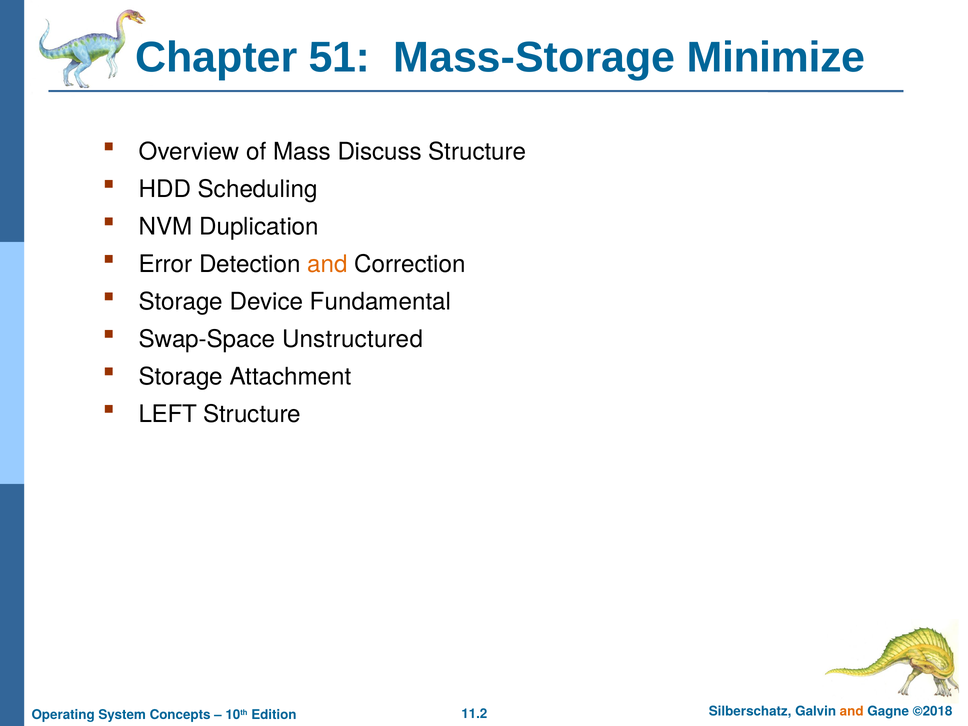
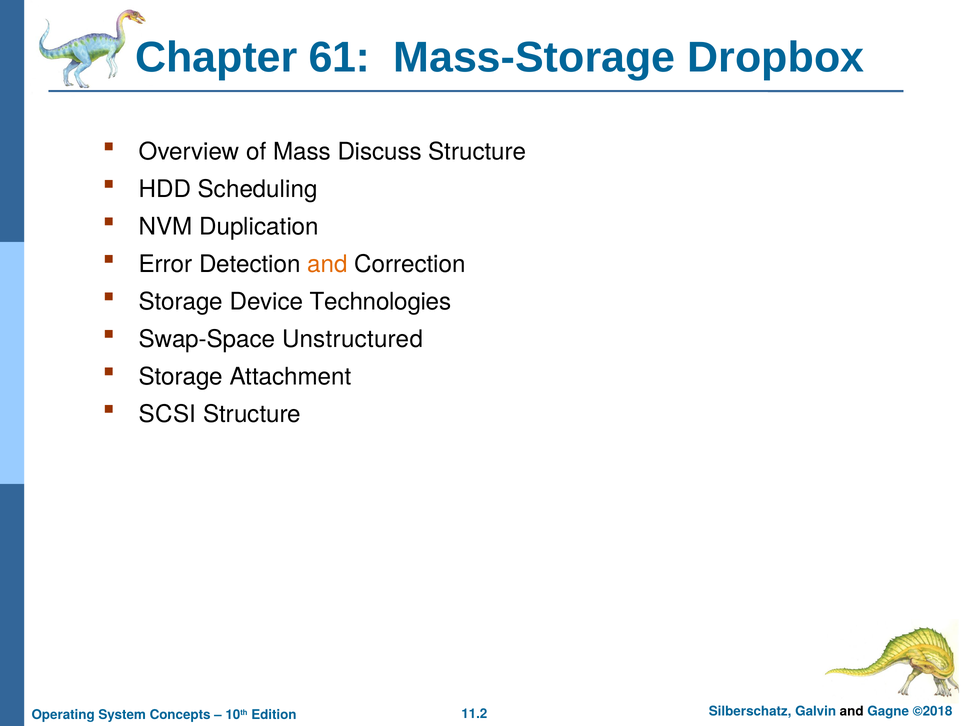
51: 51 -> 61 (340, 58)
Minimize: Minimize -> Dropbox (776, 58)
Fundamental: Fundamental -> Technologies (381, 302)
LEFT: LEFT -> SCSI (168, 414)
and colour: orange -> black (852, 711)
